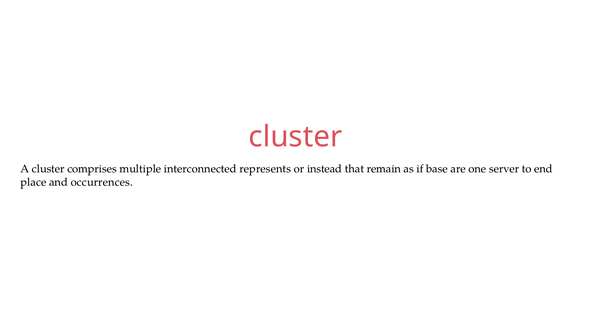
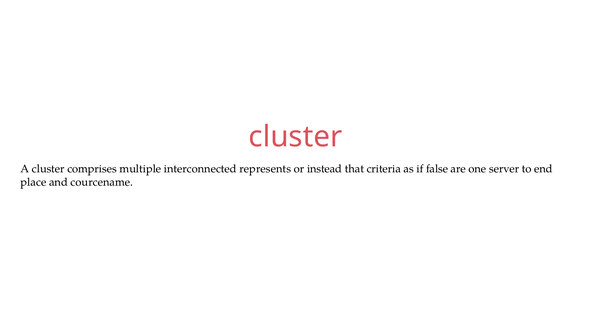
remain: remain -> criteria (384, 168)
base: base -> false (437, 168)
occurrences: occurrences -> courcename (102, 182)
